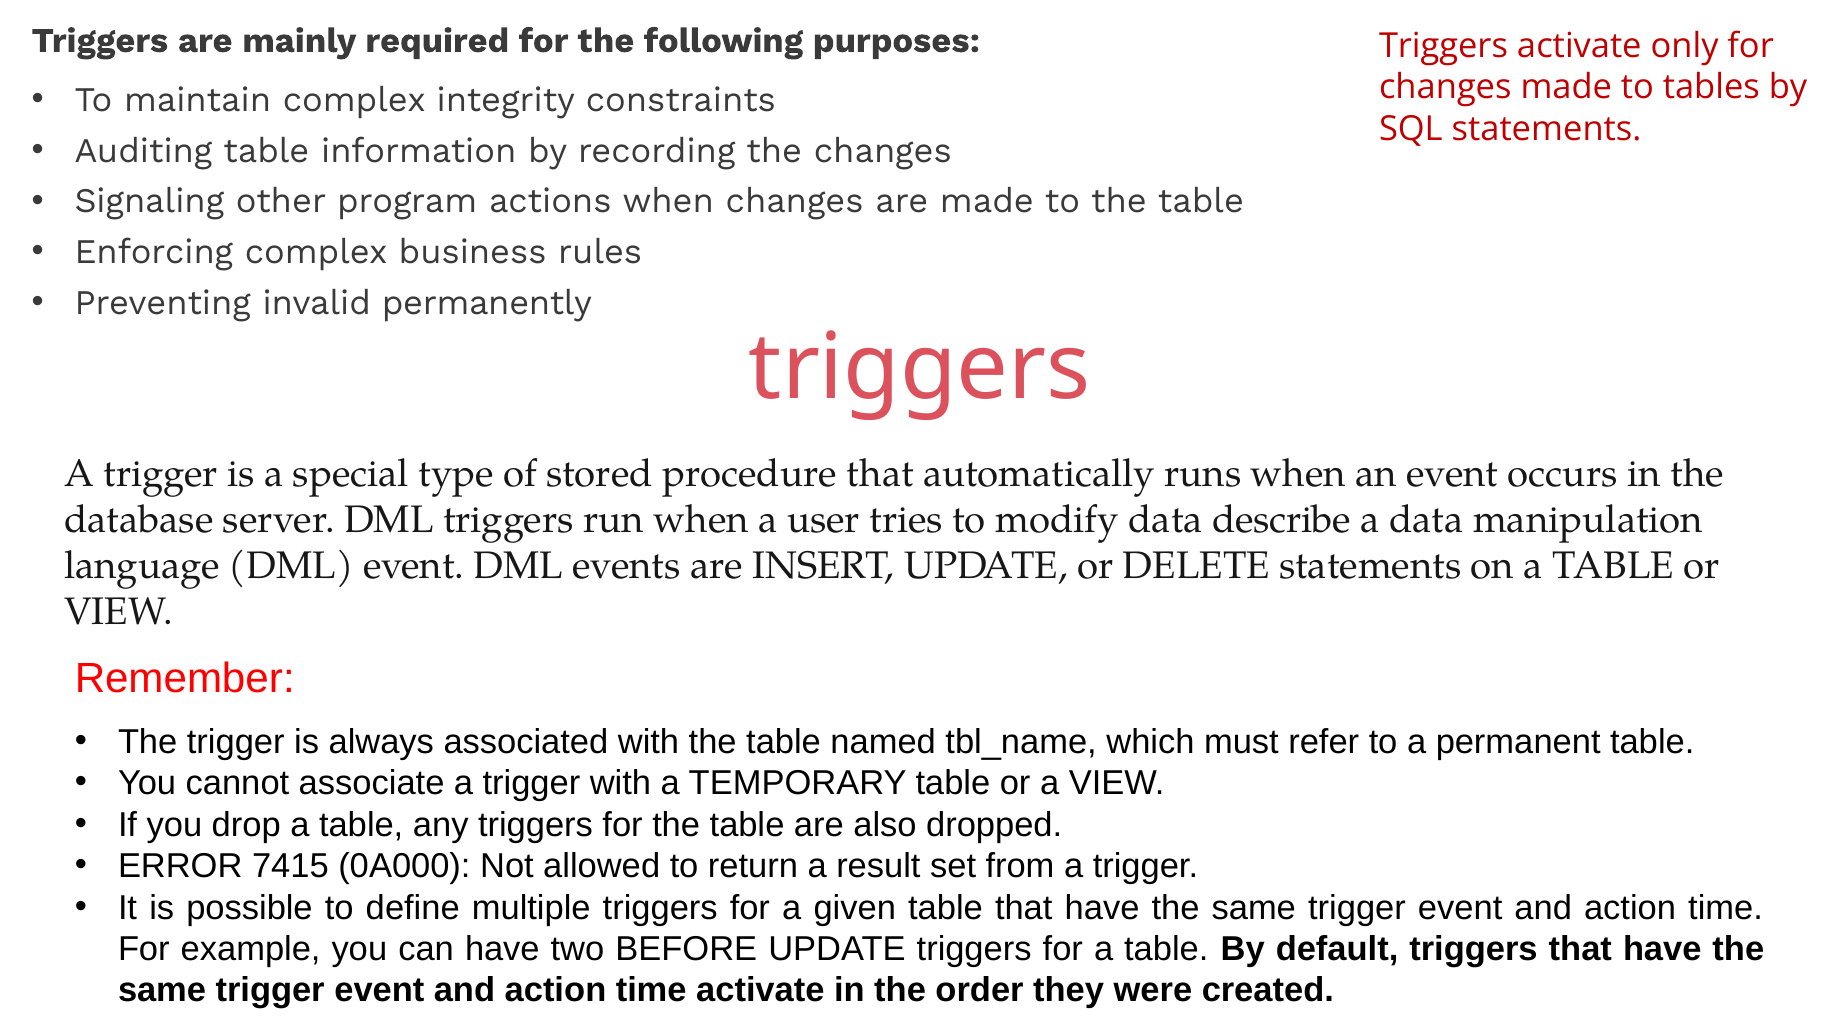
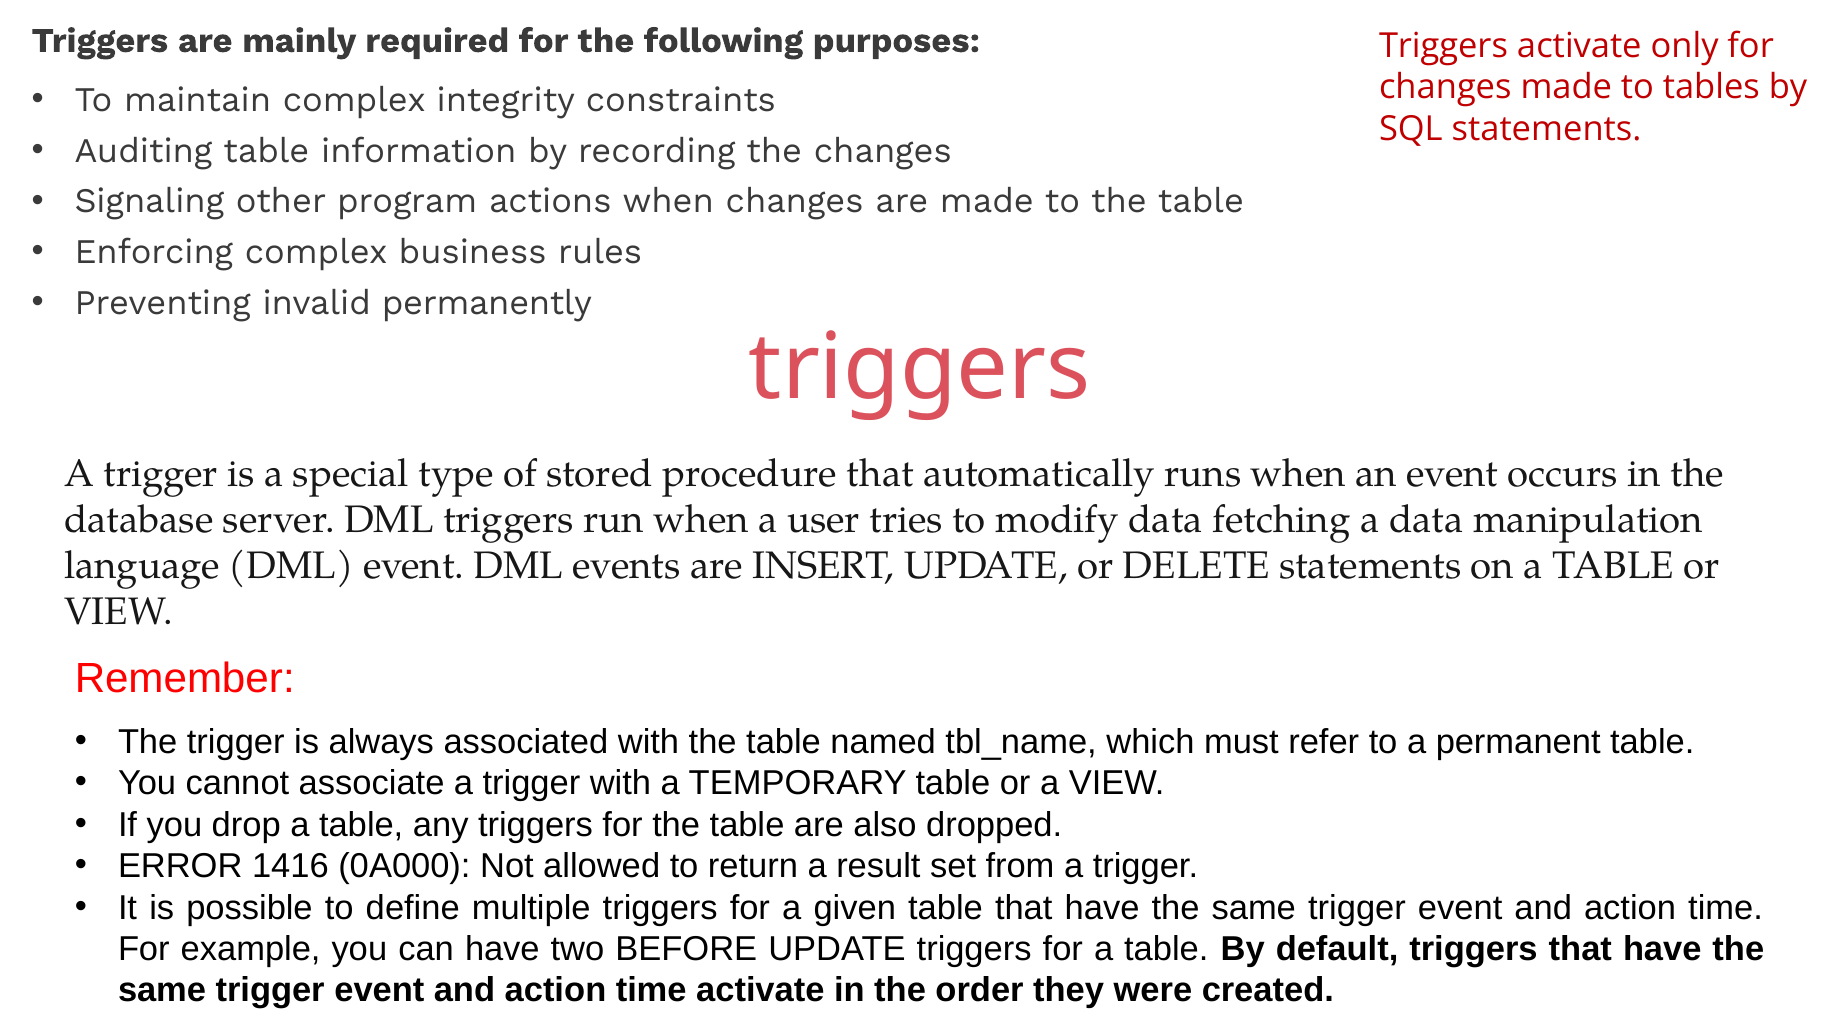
describe: describe -> fetching (1282, 520)
7415: 7415 -> 1416 (290, 866)
